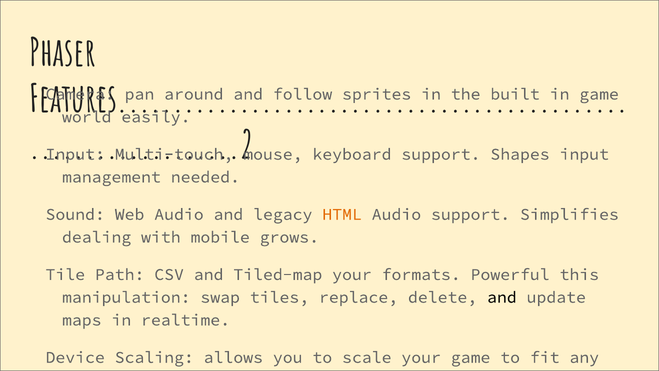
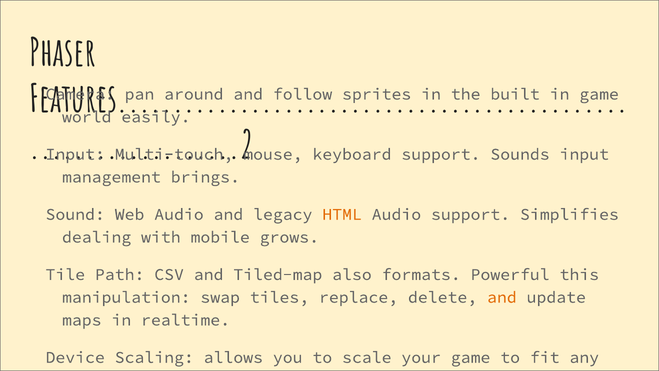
Shapes: Shapes -> Sounds (520, 154)
needed: needed -> brings (205, 177)
Tiled-map your: your -> also (352, 274)
and colour: black -> orange (502, 297)
